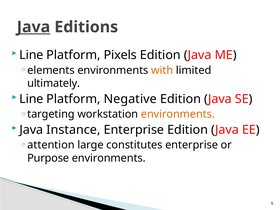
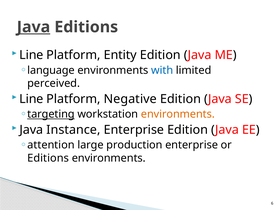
Pixels: Pixels -> Entity (120, 55)
elements: elements -> language (51, 70)
with colour: orange -> blue (162, 70)
ultimately: ultimately -> perceived (54, 83)
targeting underline: none -> present (51, 114)
constitutes: constitutes -> production (134, 145)
Purpose: Purpose -> Editions (48, 158)
